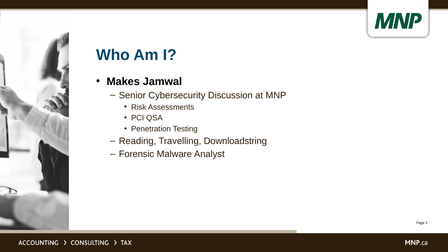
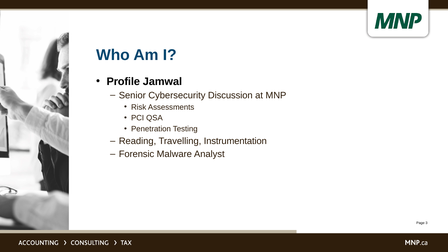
Makes: Makes -> Profile (123, 82)
Downloadstring: Downloadstring -> Instrumentation (235, 141)
